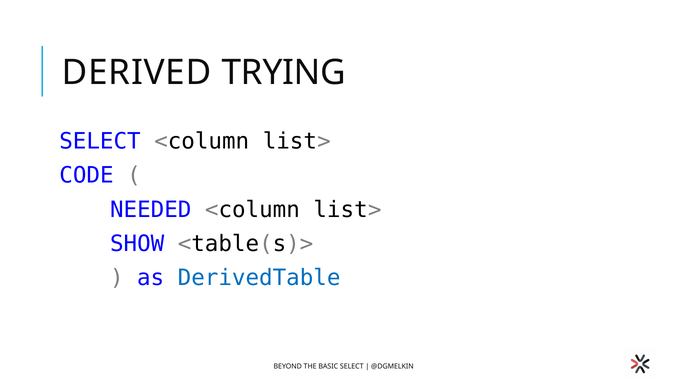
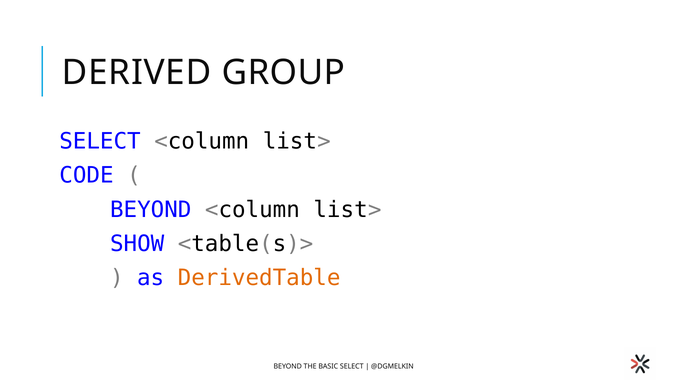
TRYING: TRYING -> GROUP (283, 73)
NEEDED: NEEDED -> BEYOND (151, 210)
DerivedTable colour: blue -> orange (259, 278)
